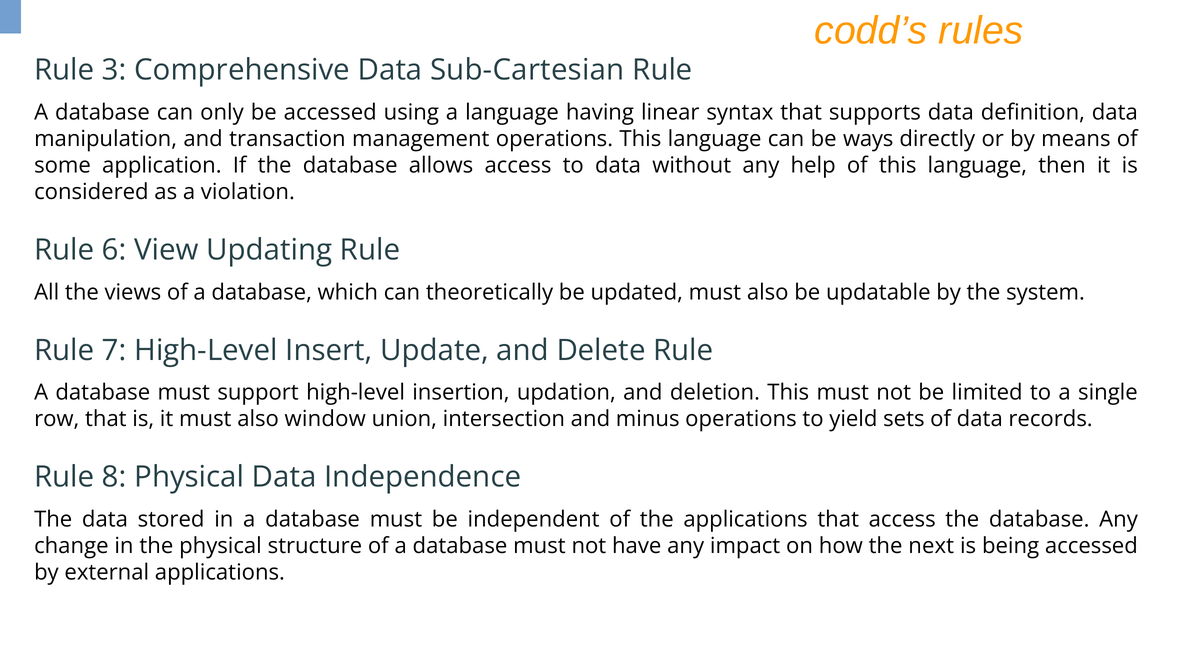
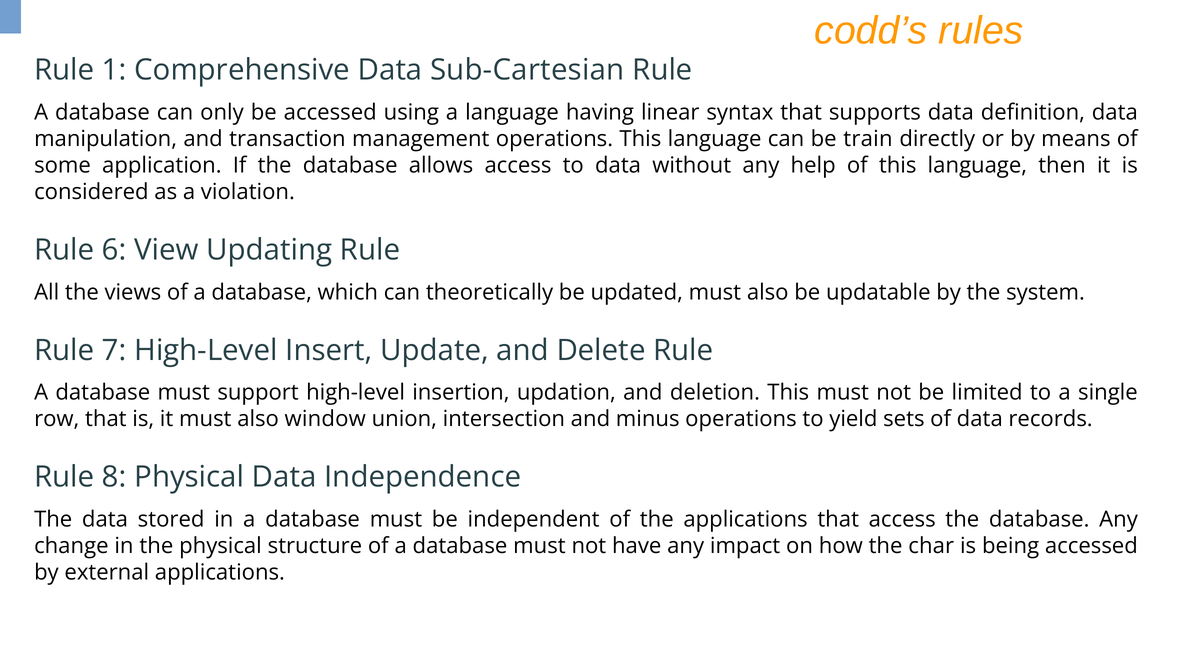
3: 3 -> 1 (114, 70)
ways: ways -> train (868, 139)
next: next -> char (931, 546)
